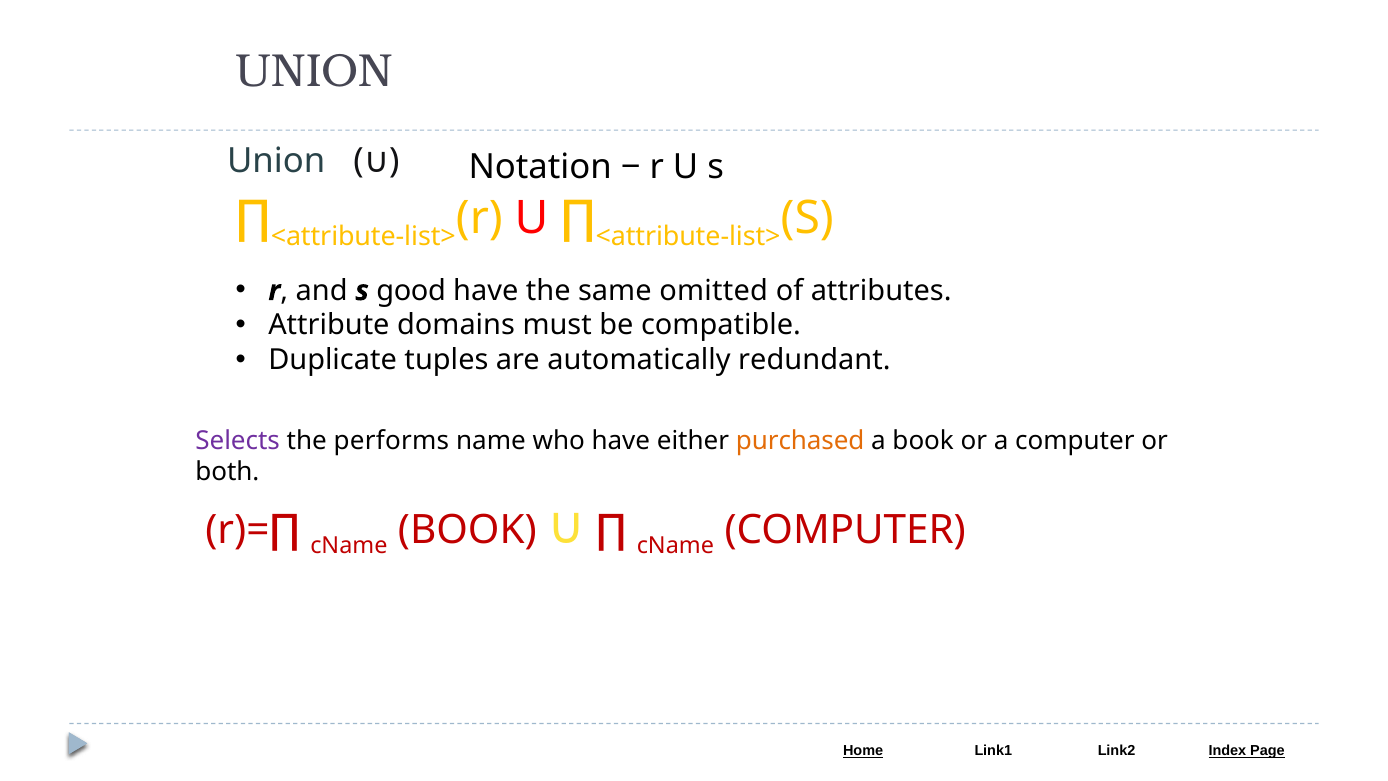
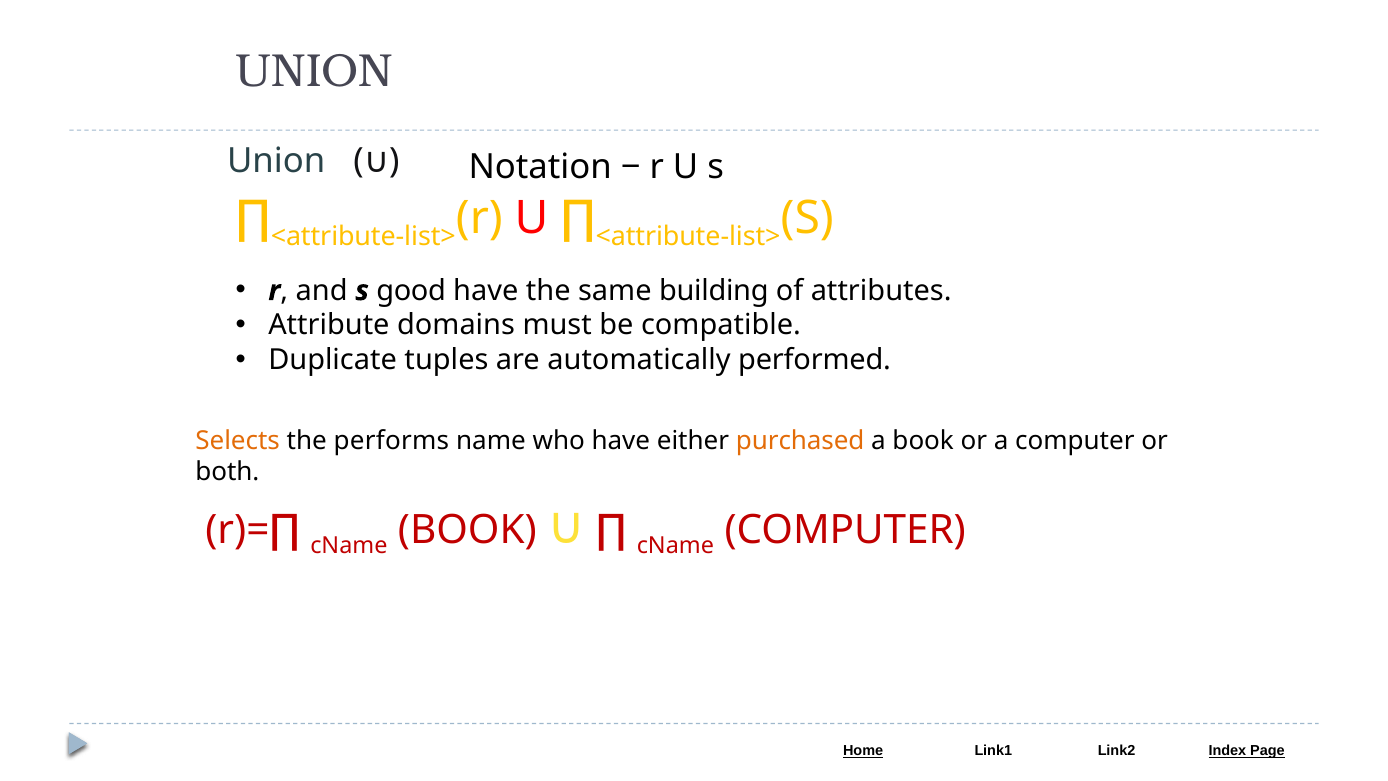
omitted: omitted -> building (714, 291)
redundant: redundant -> performed (815, 360)
Selects colour: purple -> orange (238, 440)
